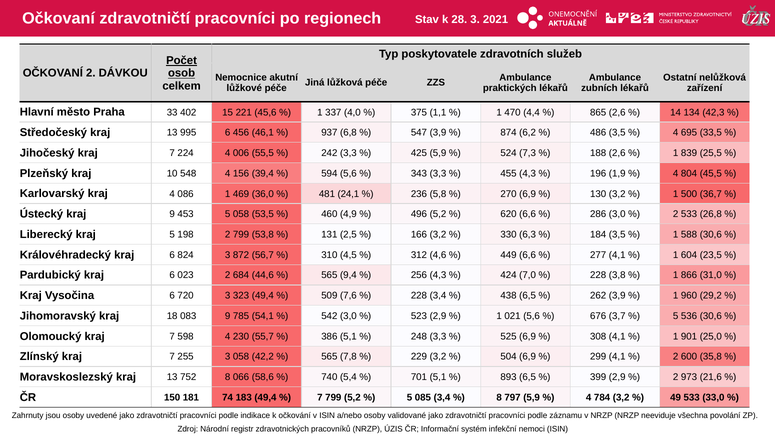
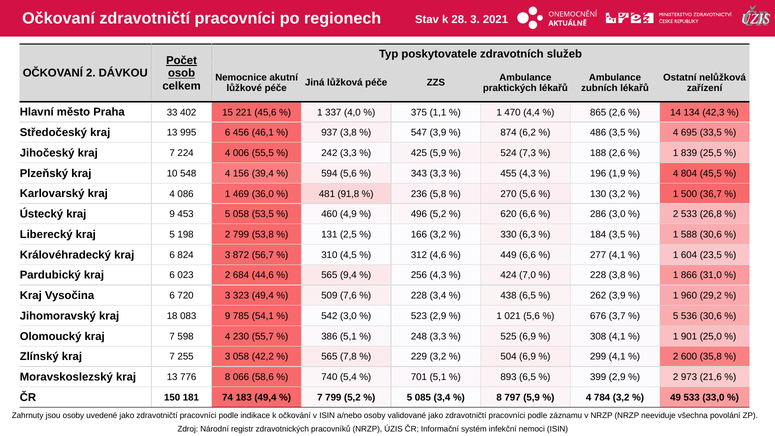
937 6,8: 6,8 -> 3,8 (348, 133)
24,1: 24,1 -> 91,8 (348, 194)
270 6,9: 6,9 -> 5,6 (528, 194)
752: 752 -> 776 (188, 377)
